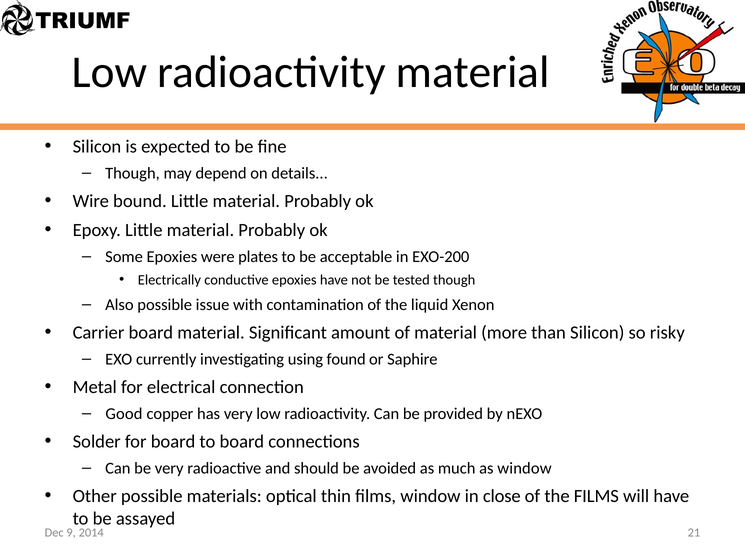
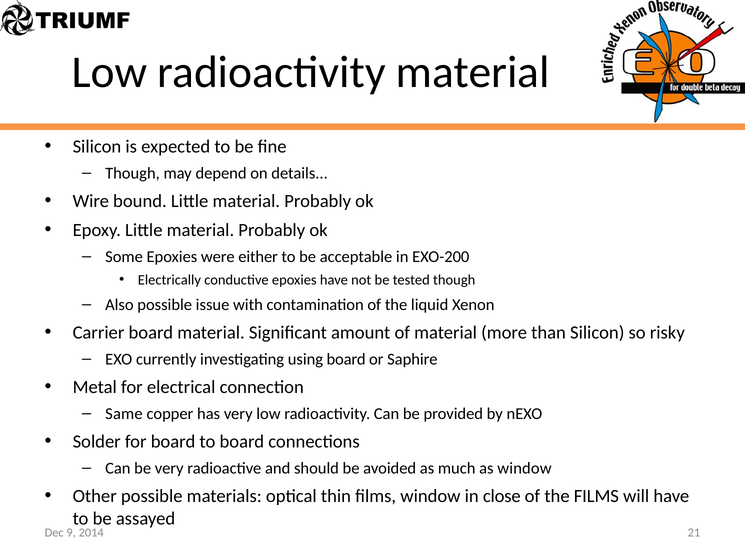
plates: plates -> either (258, 257)
using found: found -> board (346, 360)
Good: Good -> Same (124, 414)
